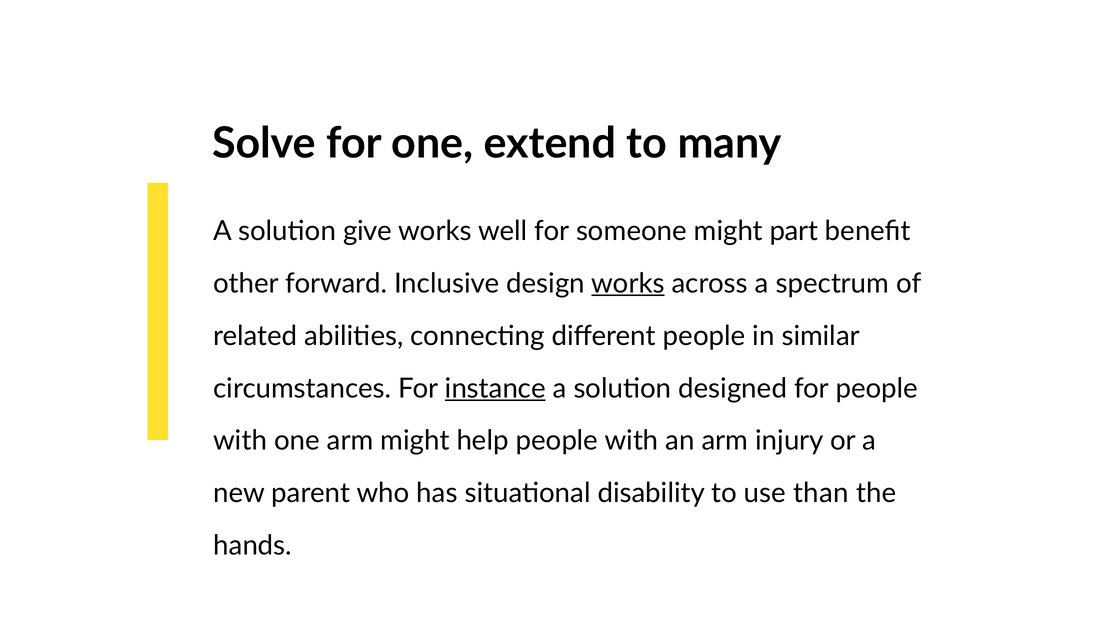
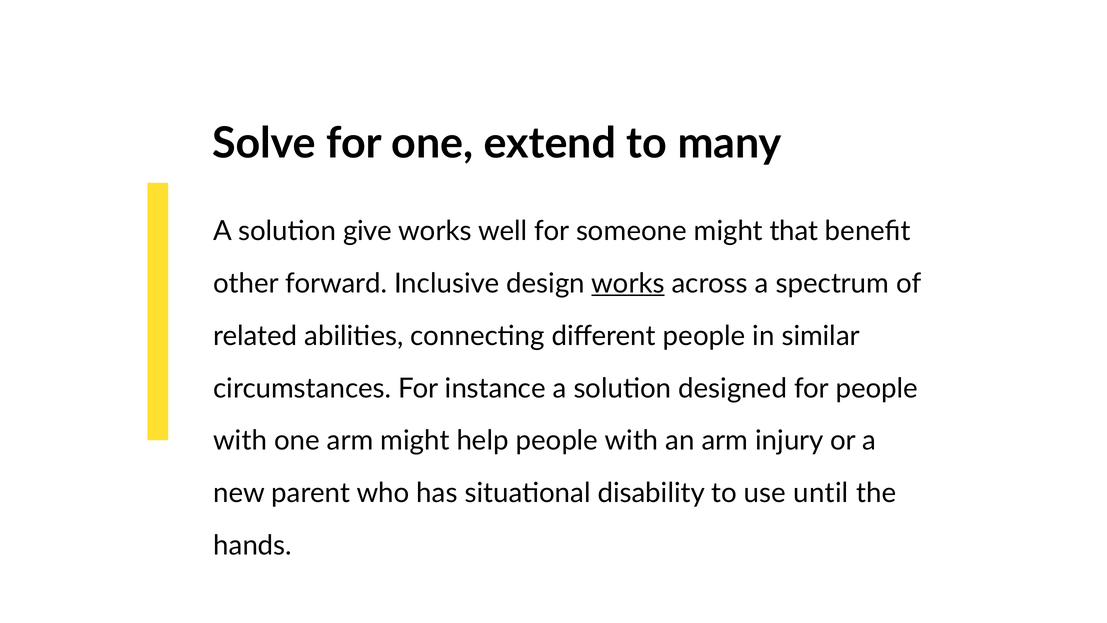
part: part -> that (794, 231)
instance underline: present -> none (495, 388)
than: than -> until (821, 493)
